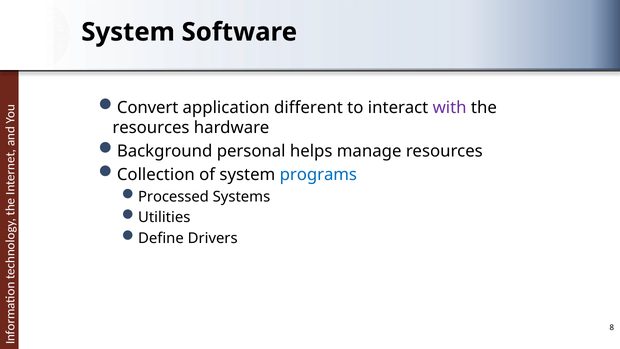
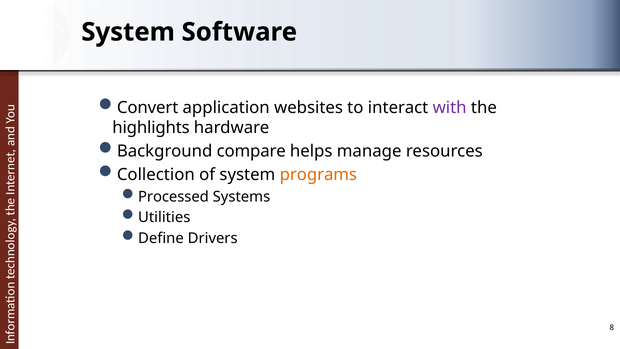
different: different -> websites (309, 107)
resources: resources -> highlights (151, 128)
personal: personal -> compare (251, 151)
programs colour: blue -> orange (318, 175)
